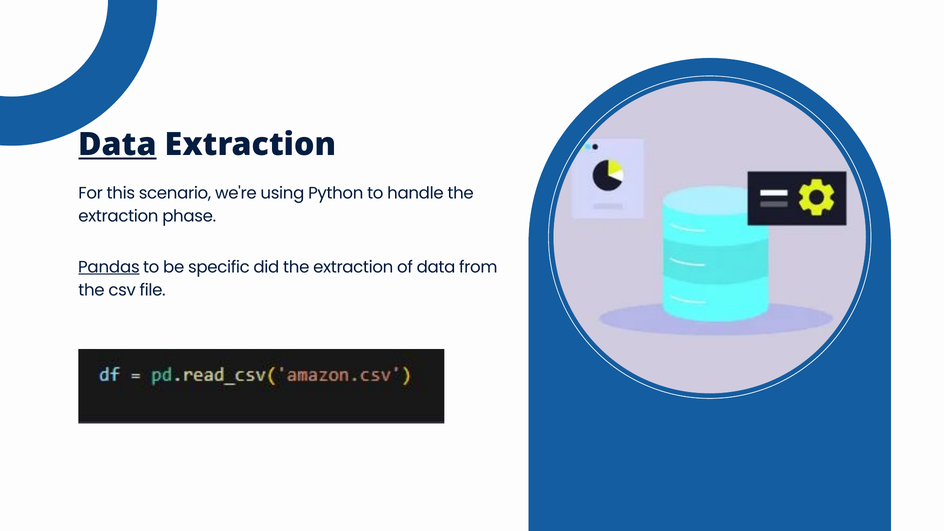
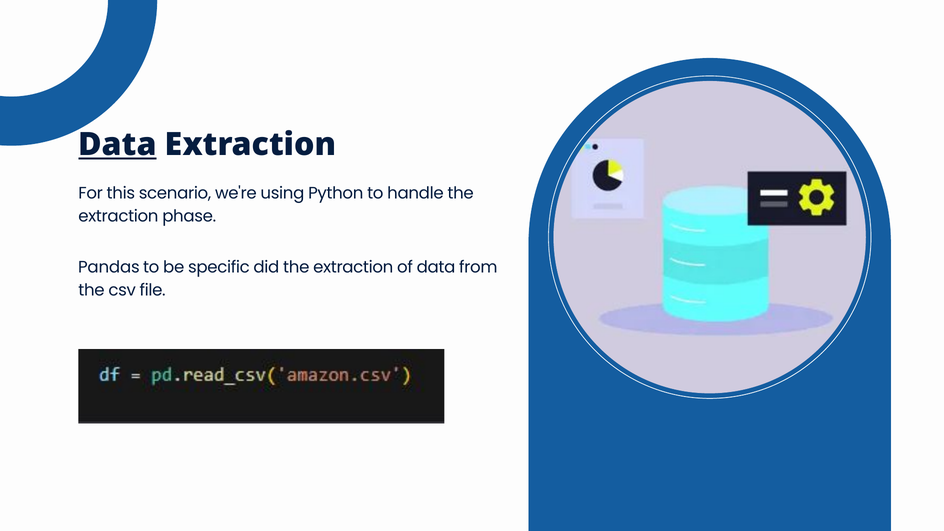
Pandas underline: present -> none (109, 267)
